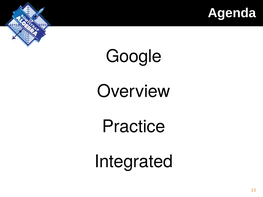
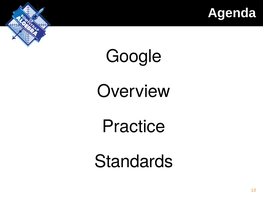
Integrated: Integrated -> Standards (134, 162)
